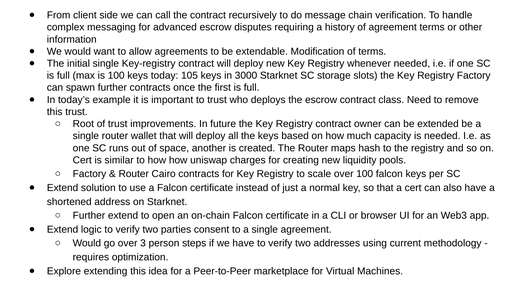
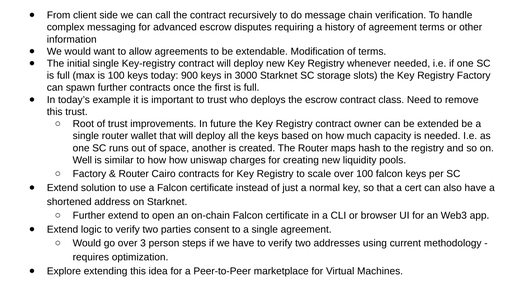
105: 105 -> 900 (189, 76)
Cert: Cert -> Well (82, 160)
